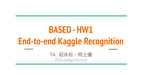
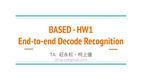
Kaggle: Kaggle -> Decode (70, 41)
